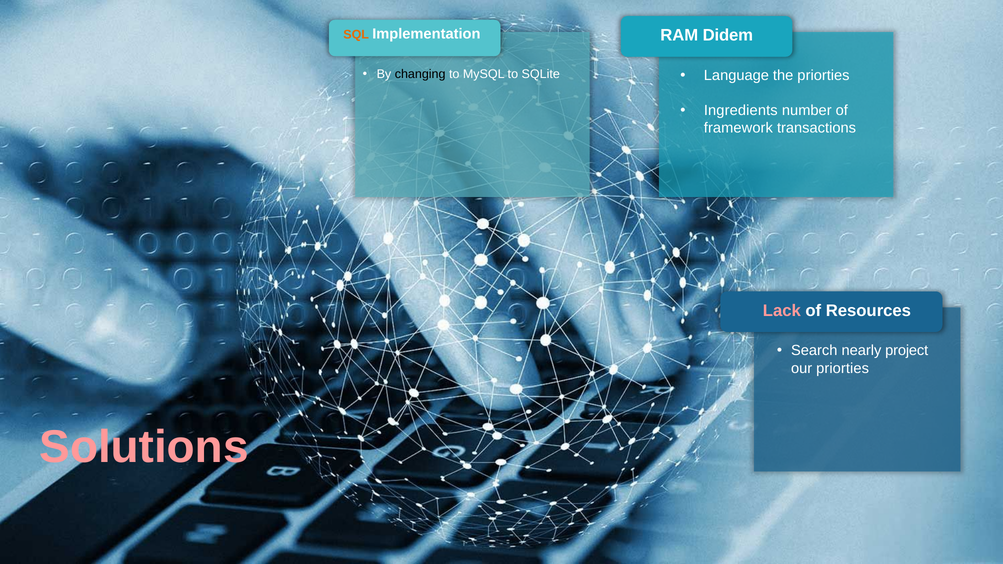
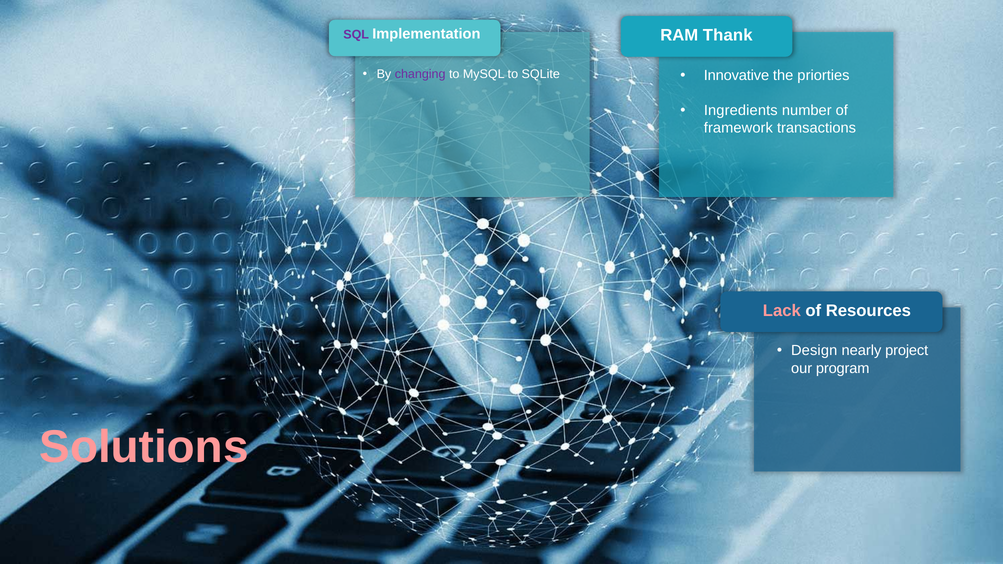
Didem: Didem -> Thank (728, 35)
SQL colour: orange -> purple (356, 35)
changing colour: black -> purple (420, 74)
Language: Language -> Innovative (736, 76)
Search: Search -> Design (814, 351)
our priorties: priorties -> program (843, 368)
